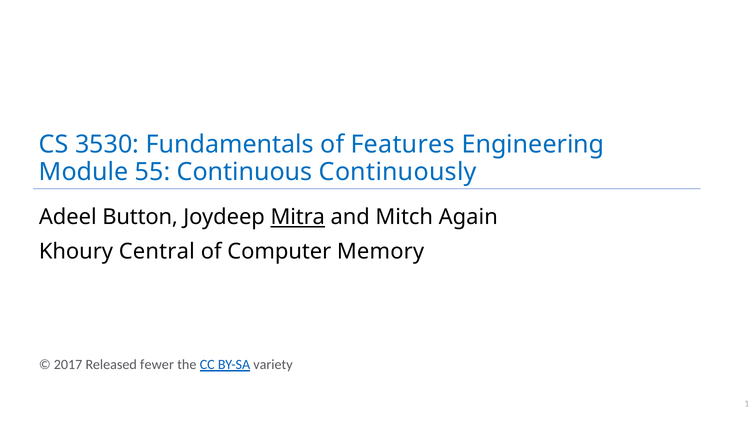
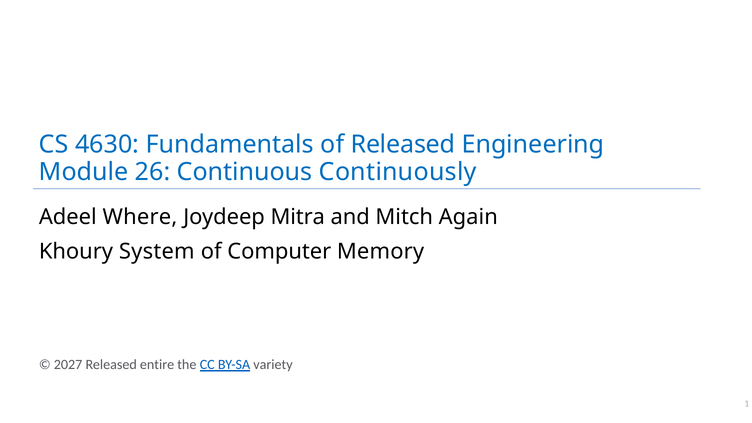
3530: 3530 -> 4630 (107, 145)
of Features: Features -> Released (403, 145)
55: 55 -> 26 (153, 172)
Button: Button -> Where (140, 217)
Mitra underline: present -> none (298, 217)
Central: Central -> System (157, 251)
2017: 2017 -> 2027 (68, 364)
fewer: fewer -> entire (157, 364)
